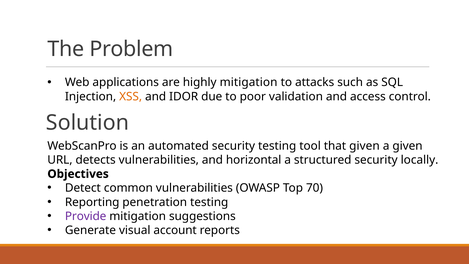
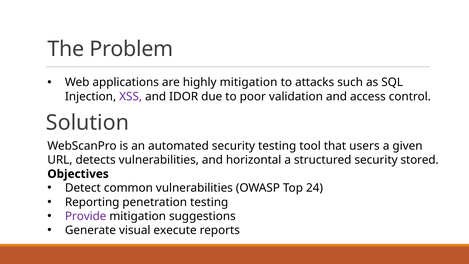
XSS colour: orange -> purple (131, 96)
that given: given -> users (364, 146)
locally: locally -> stored (420, 160)
70: 70 -> 24 (314, 188)
account: account -> execute (175, 230)
